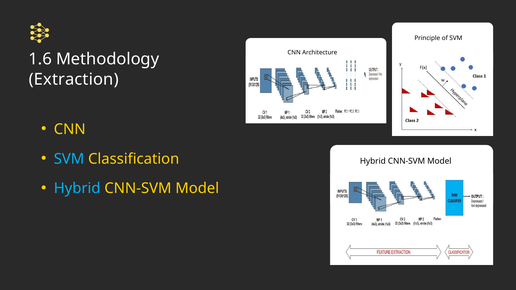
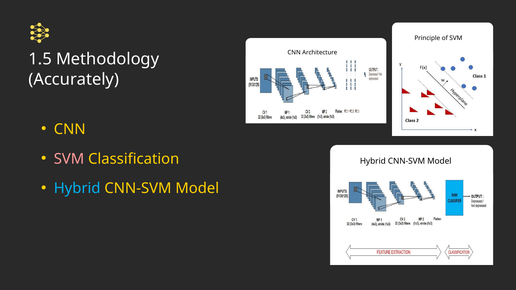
1.6: 1.6 -> 1.5 (40, 59)
Extraction: Extraction -> Accurately (74, 79)
SVM colour: light blue -> pink (69, 159)
